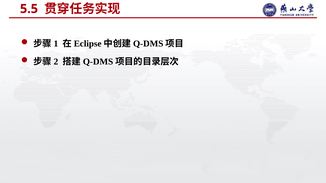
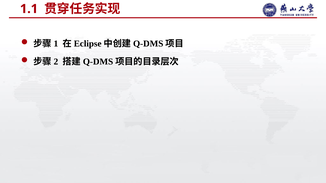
5.5: 5.5 -> 1.1 (29, 9)
